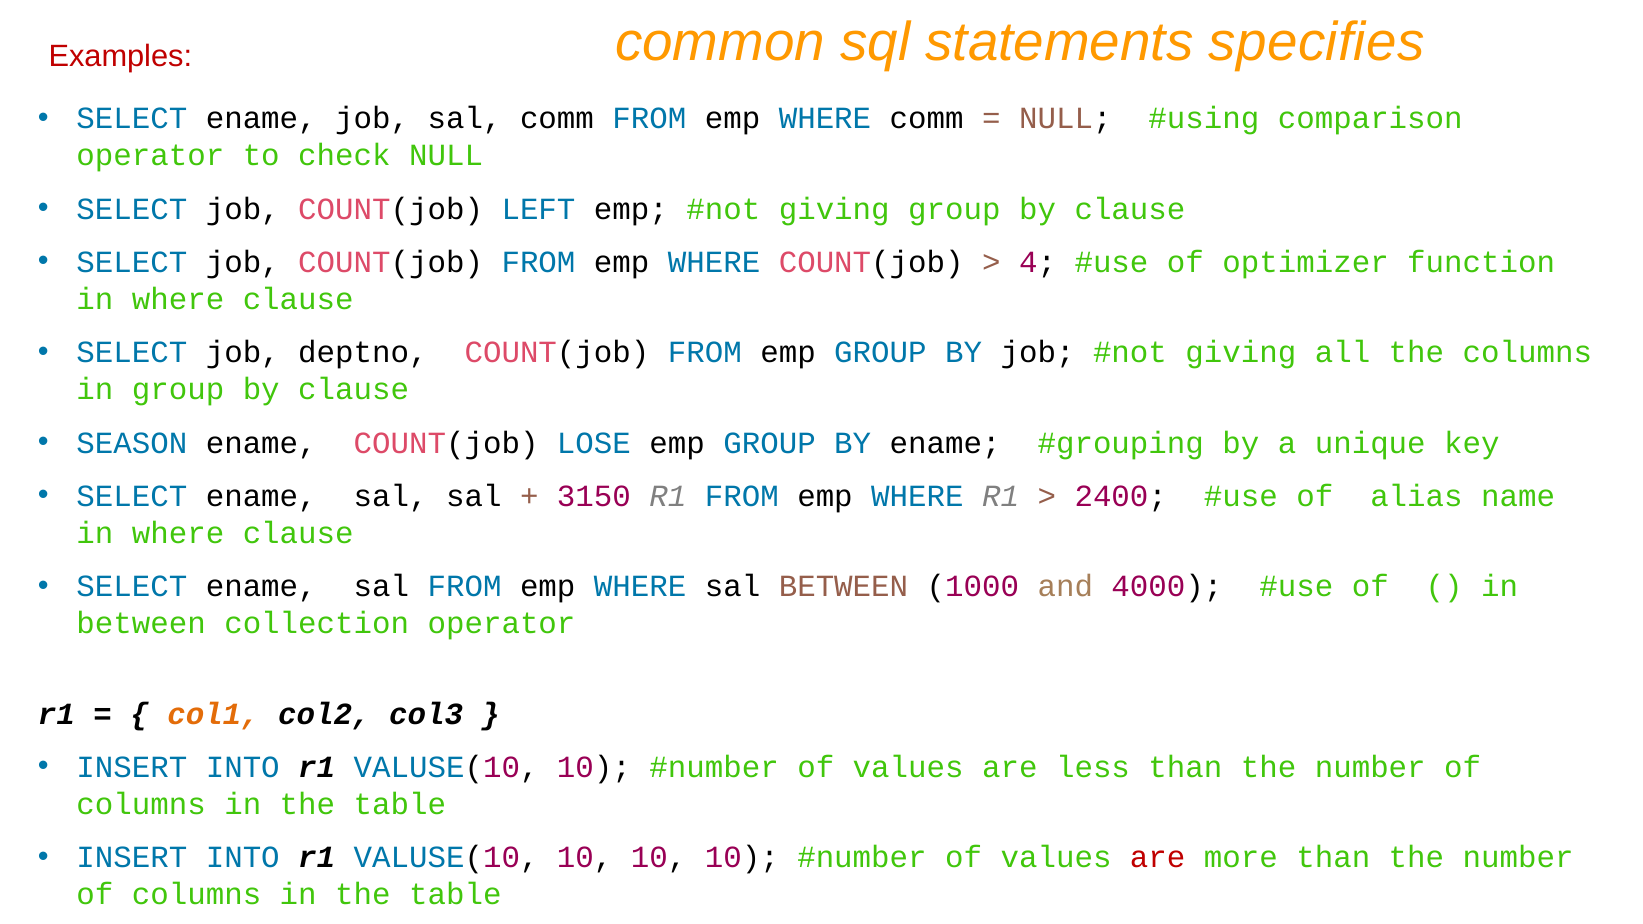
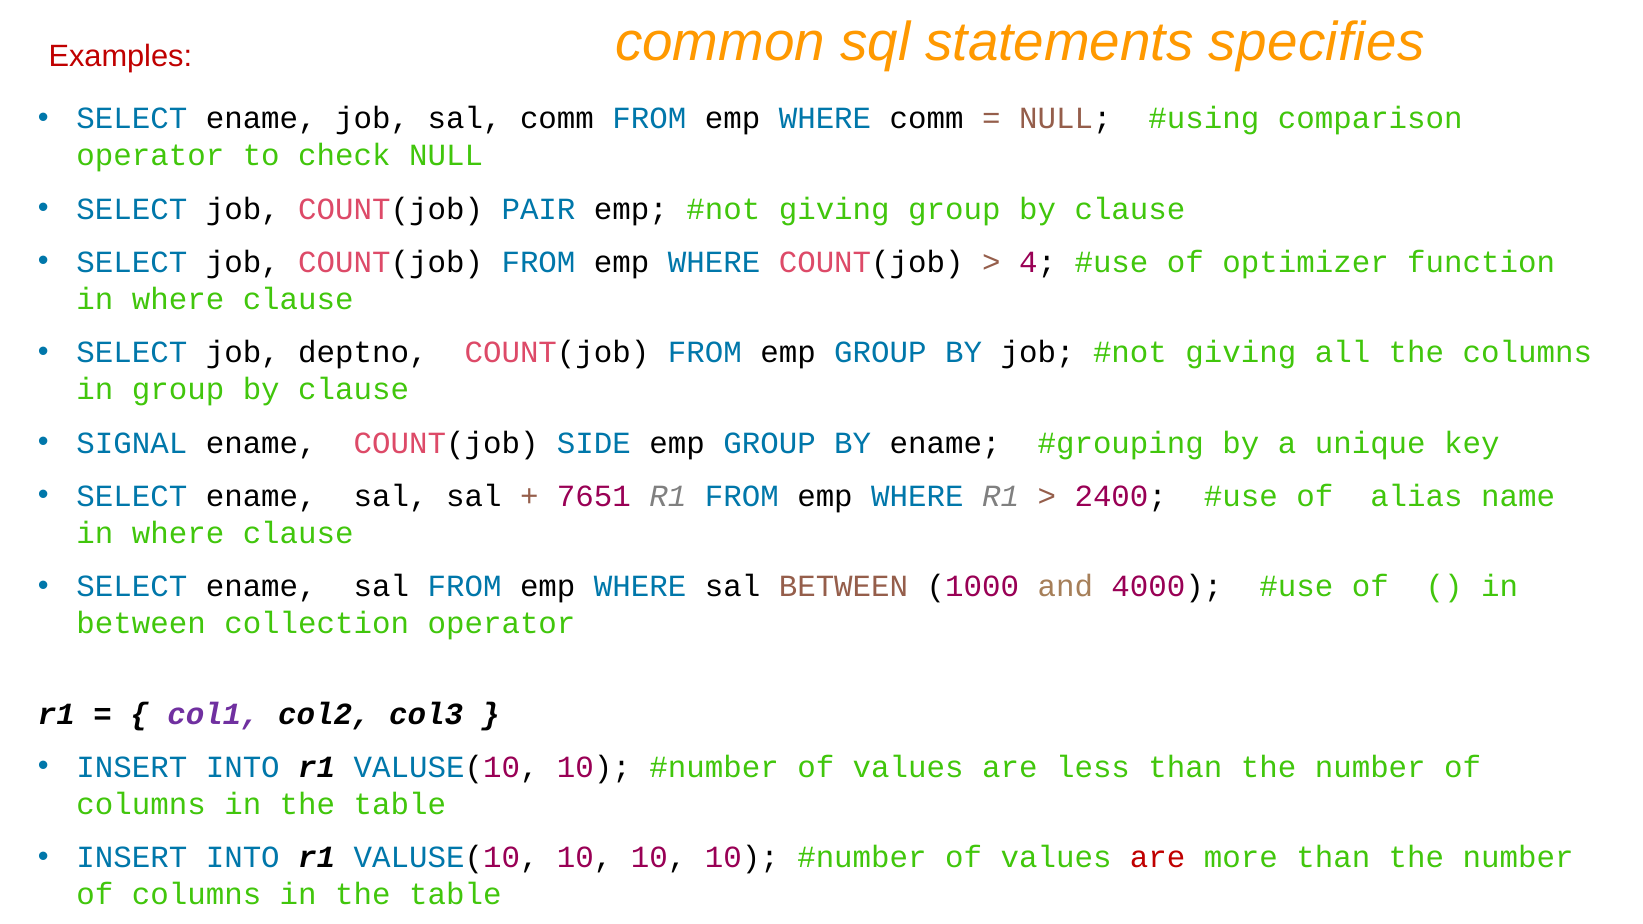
LEFT: LEFT -> PAIR (538, 209)
SEASON: SEASON -> SIGNAL (132, 443)
LOSE: LOSE -> SIDE (594, 443)
3150: 3150 -> 7651 (594, 496)
col1 colour: orange -> purple (213, 714)
